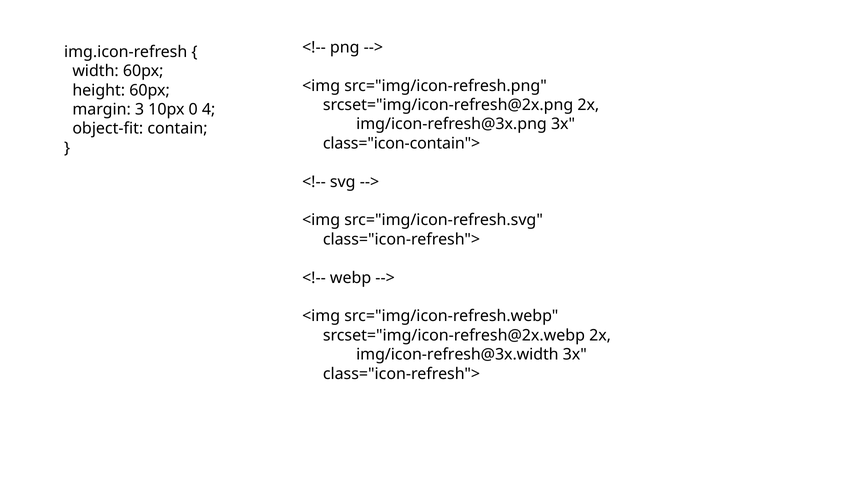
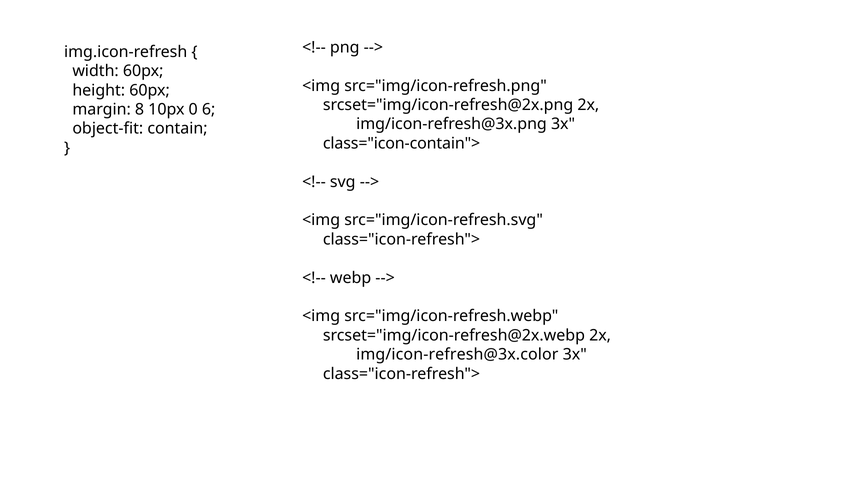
3: 3 -> 8 (140, 109)
4: 4 -> 6 (209, 109)
img/icon-refresh@3x.width: img/icon-refresh@3x.width -> img/icon-refresh@3x.color (457, 354)
